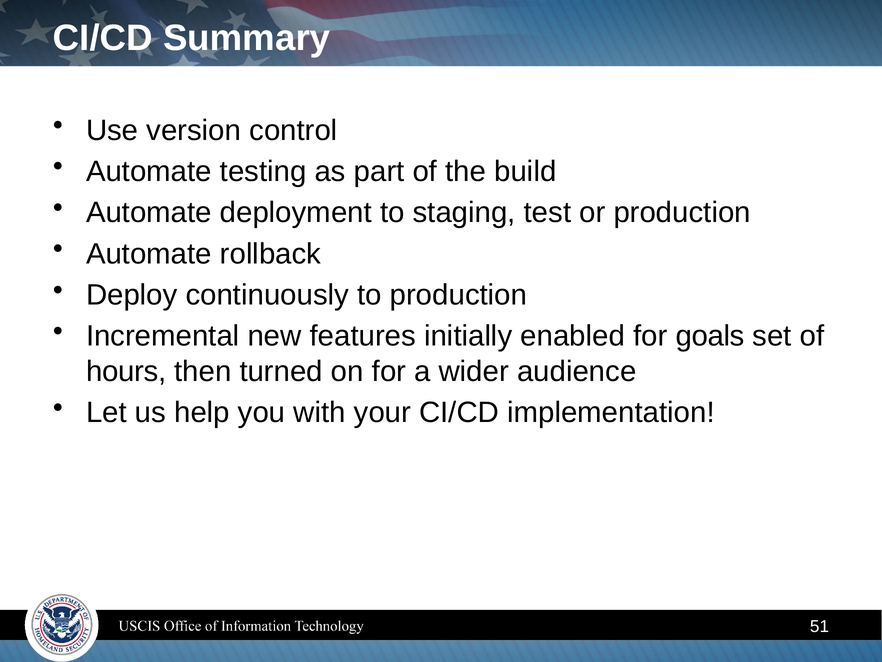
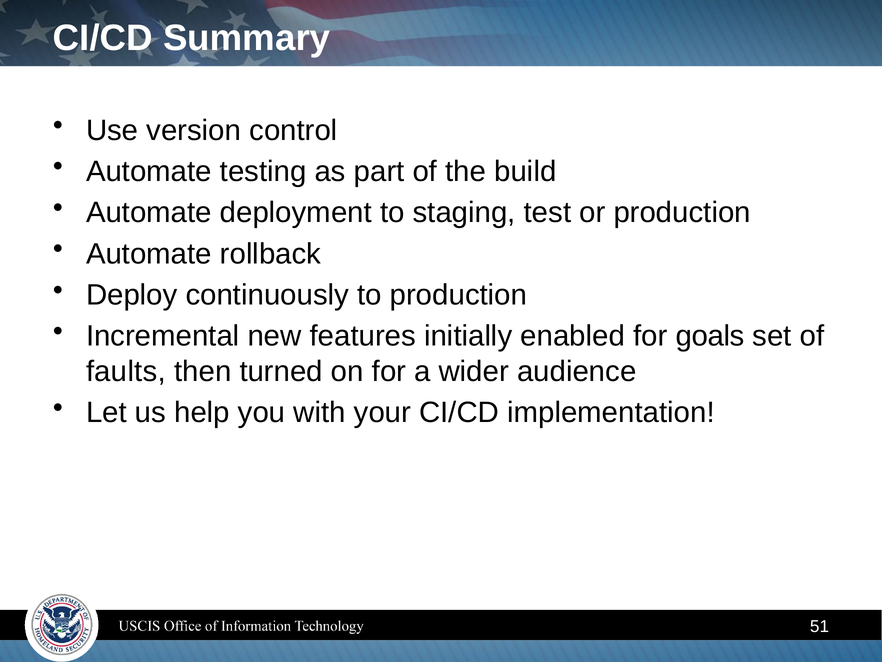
hours: hours -> faults (126, 371)
